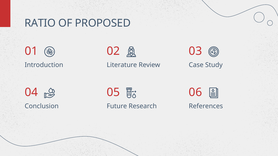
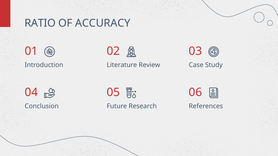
PROPOSED: PROPOSED -> ACCURACY (103, 23)
